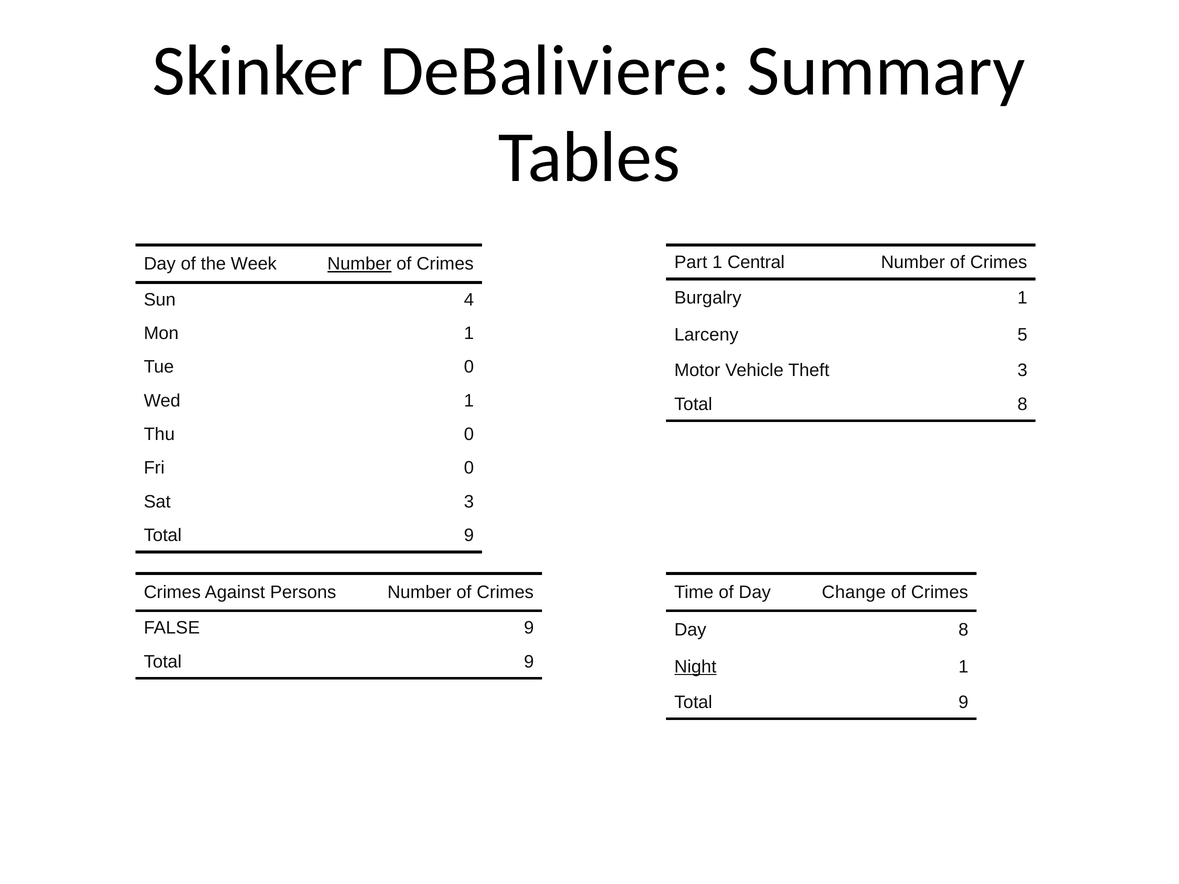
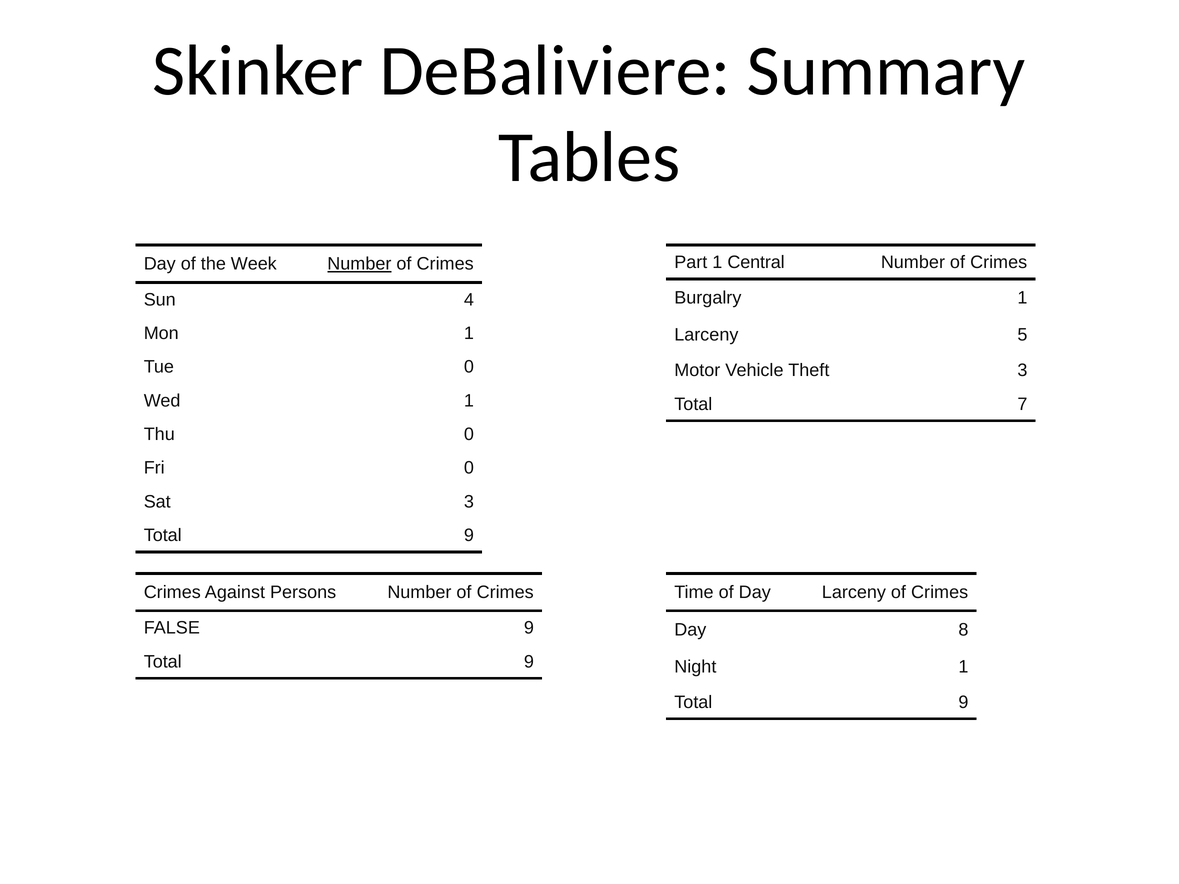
Total 8: 8 -> 7 (1022, 404)
Day Change: Change -> Larceny (854, 593)
Night underline: present -> none (695, 667)
